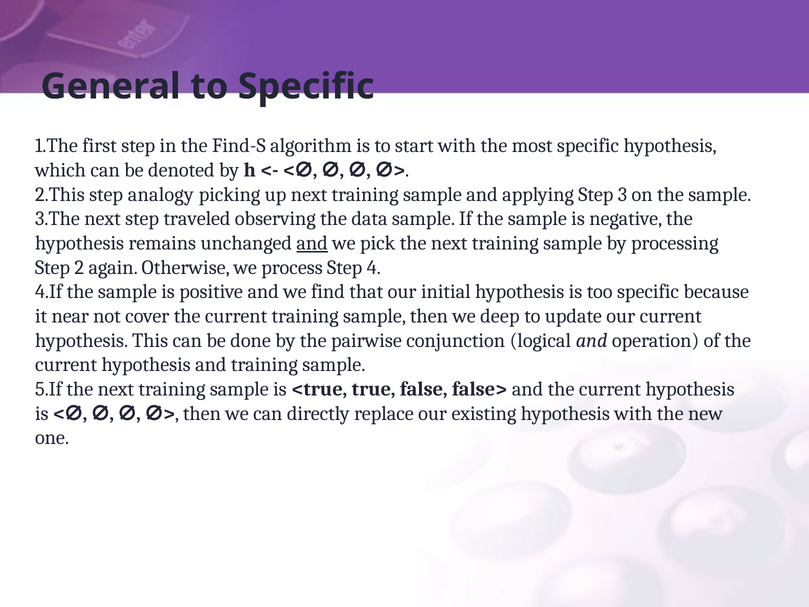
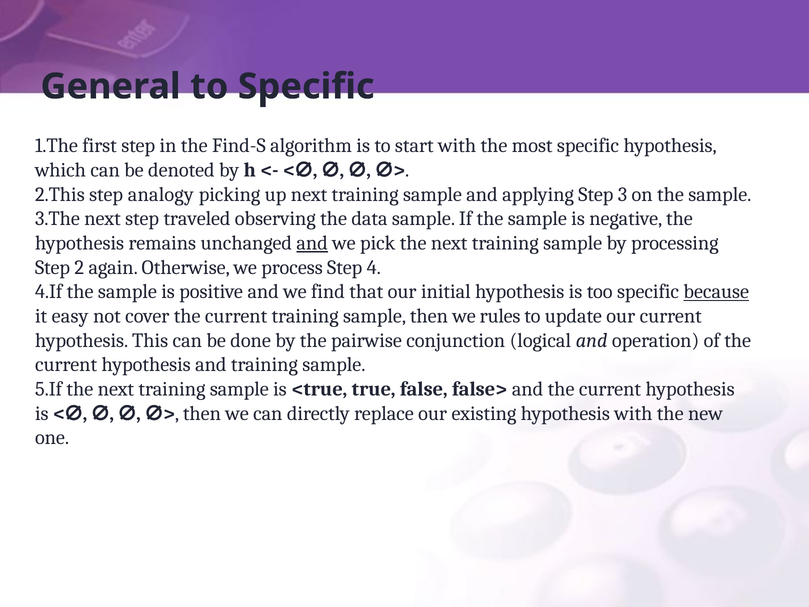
because underline: none -> present (716, 292)
near: near -> easy (70, 316)
deep: deep -> rules (500, 316)
